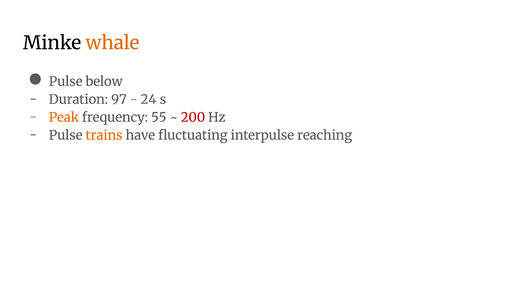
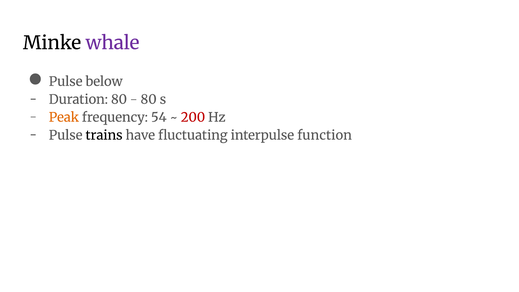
whale colour: orange -> purple (112, 43)
Duration 97: 97 -> 80 (119, 100)
24: 24 -> 80 (149, 100)
55: 55 -> 54 (159, 117)
trains colour: orange -> black (104, 135)
reaching: reaching -> function (325, 135)
